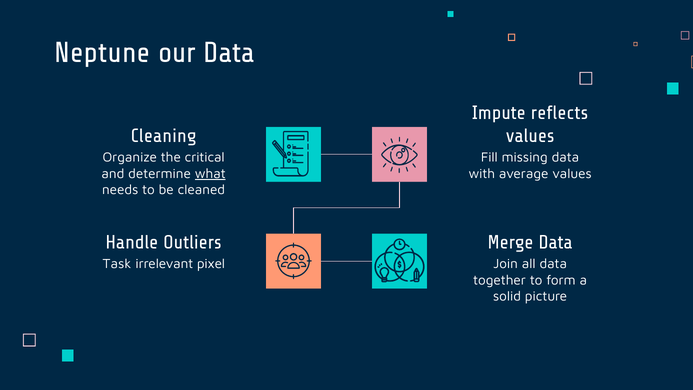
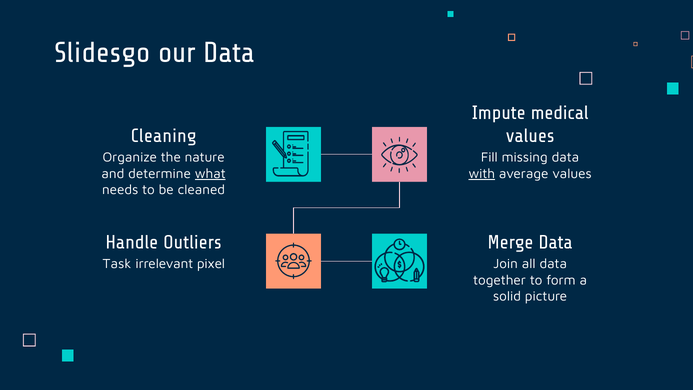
Neptune: Neptune -> Slidesgo (102, 53)
reflects: reflects -> medical (560, 113)
critical: critical -> nature (205, 157)
with underline: none -> present (482, 174)
